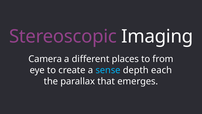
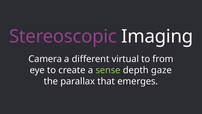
places: places -> virtual (125, 59)
sense colour: light blue -> light green (108, 70)
each: each -> gaze (162, 70)
